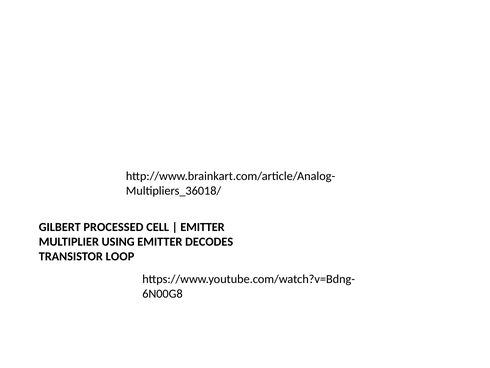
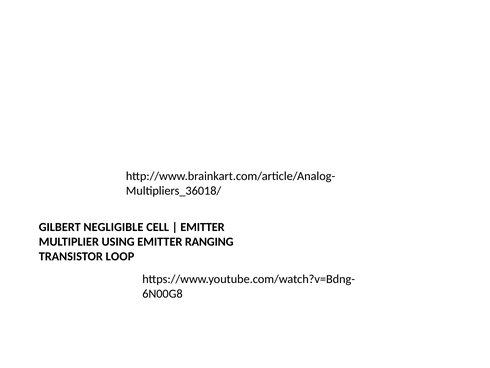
PROCESSED: PROCESSED -> NEGLIGIBLE (113, 227)
DECODES: DECODES -> RANGING (209, 241)
